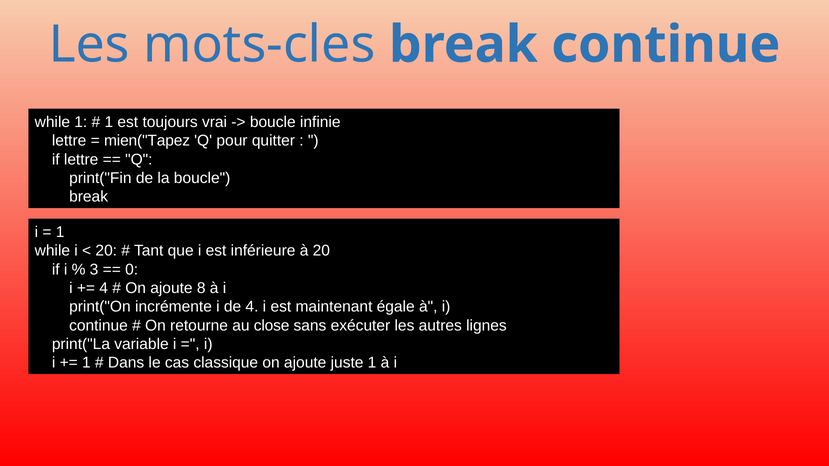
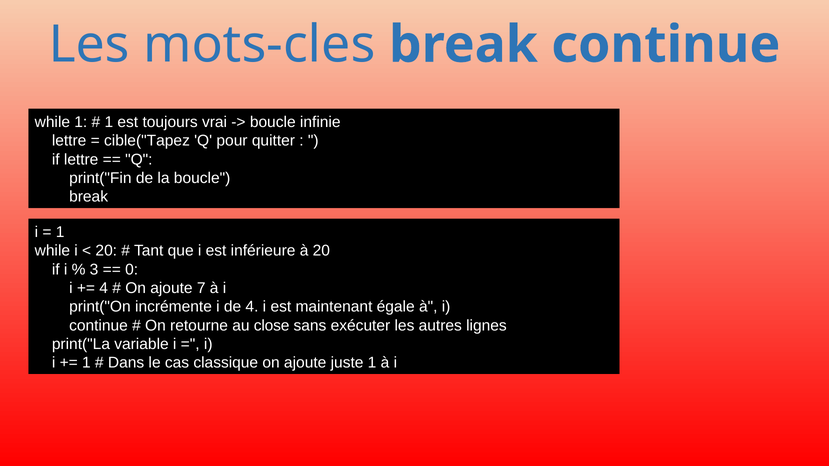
mien("Tapez: mien("Tapez -> cible("Tapez (147, 141)
8: 8 -> 7 (201, 288)
